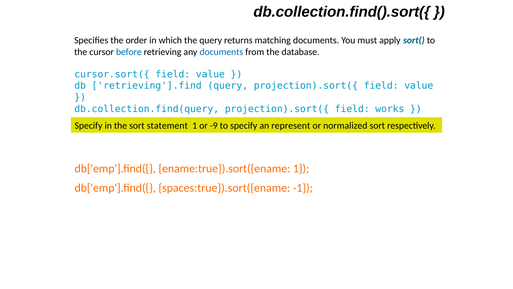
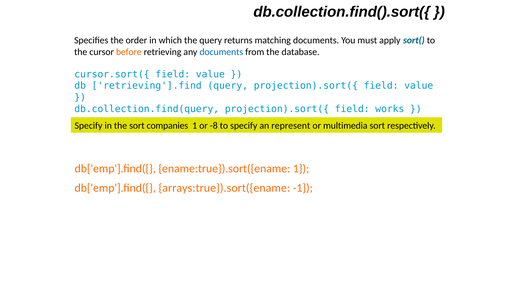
before colour: blue -> orange (129, 52)
statement: statement -> companies (167, 125)
-9: -9 -> -8 (214, 125)
normalized: normalized -> multimedia (345, 125)
spaces:true}).sort({ename: spaces:true}).sort({ename -> arrays:true}).sort({ename (224, 188)
